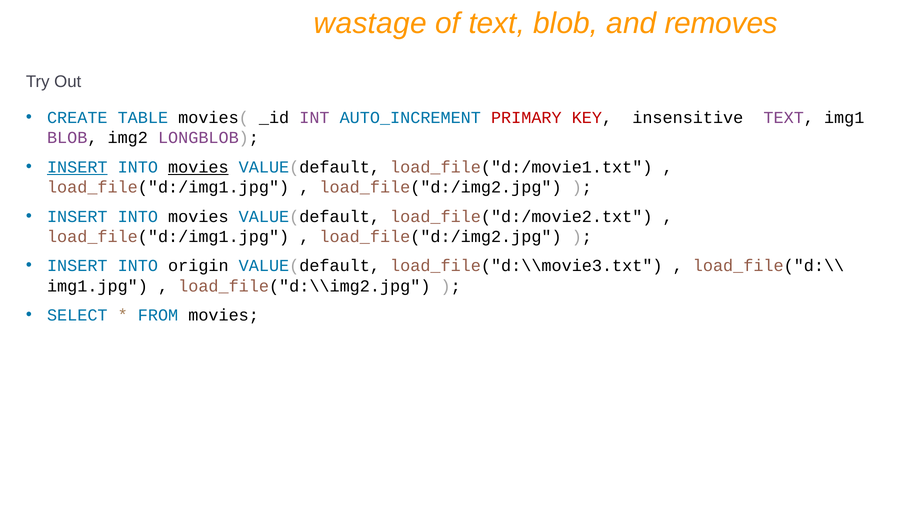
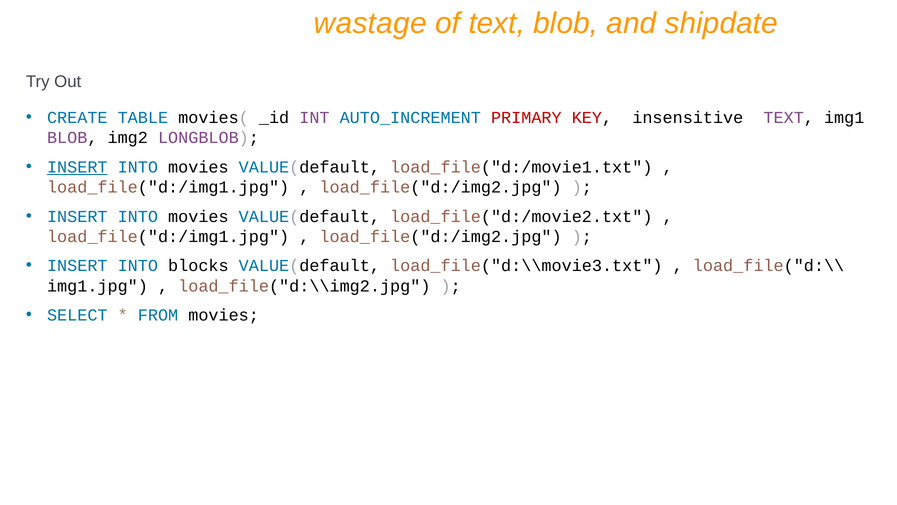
removes: removes -> shipdate (721, 23)
movies underline: present -> none (198, 167)
origin: origin -> blocks (198, 266)
